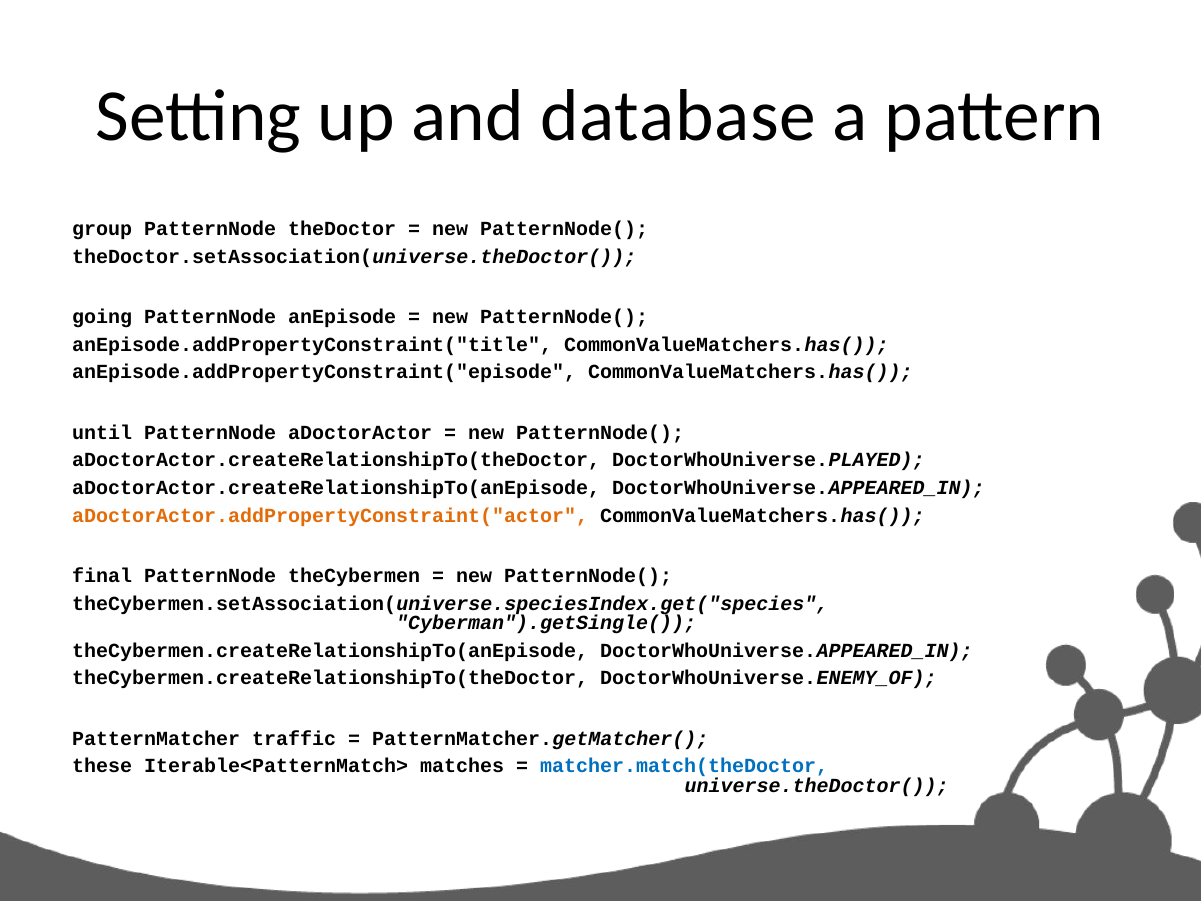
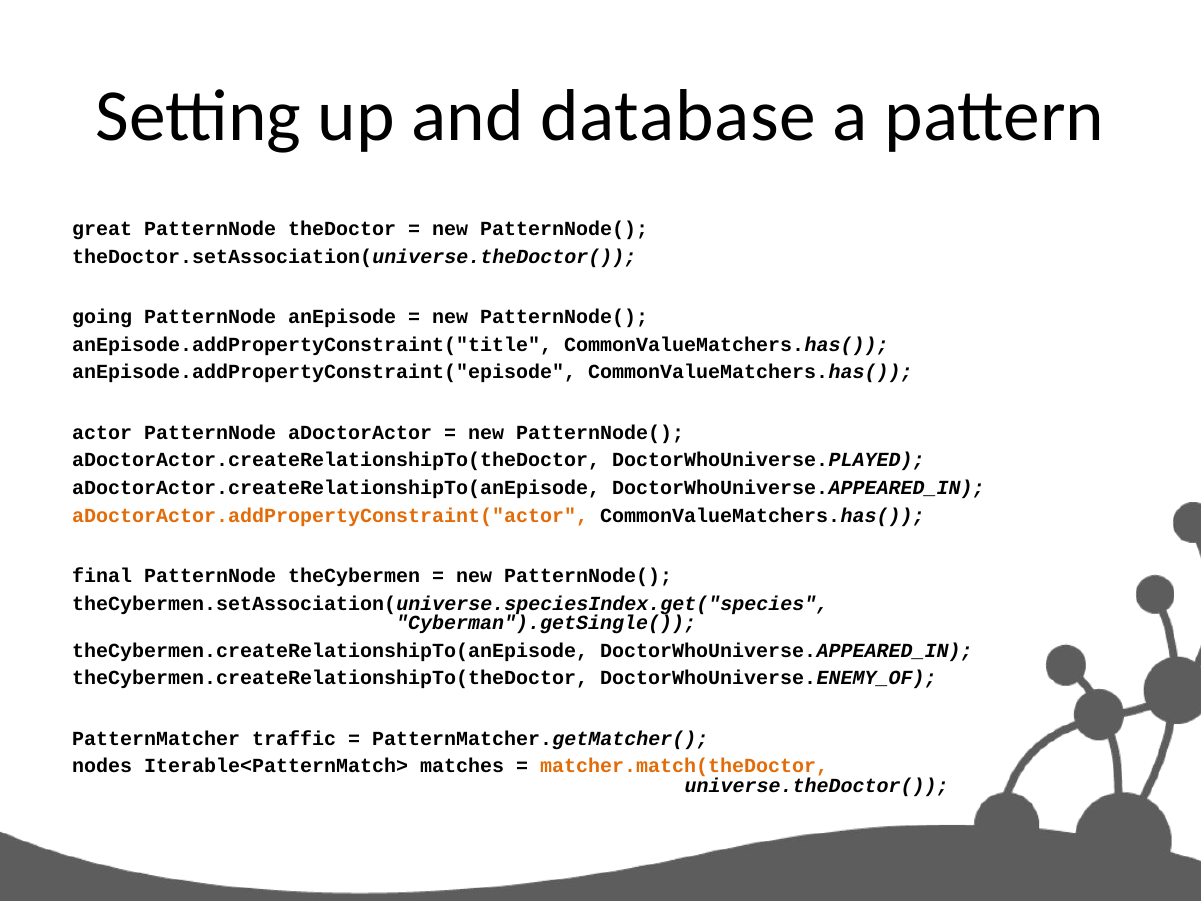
group: group -> great (102, 229)
until: until -> actor (102, 432)
these: these -> nodes (102, 766)
matcher.match(theDoctor colour: blue -> orange (684, 766)
